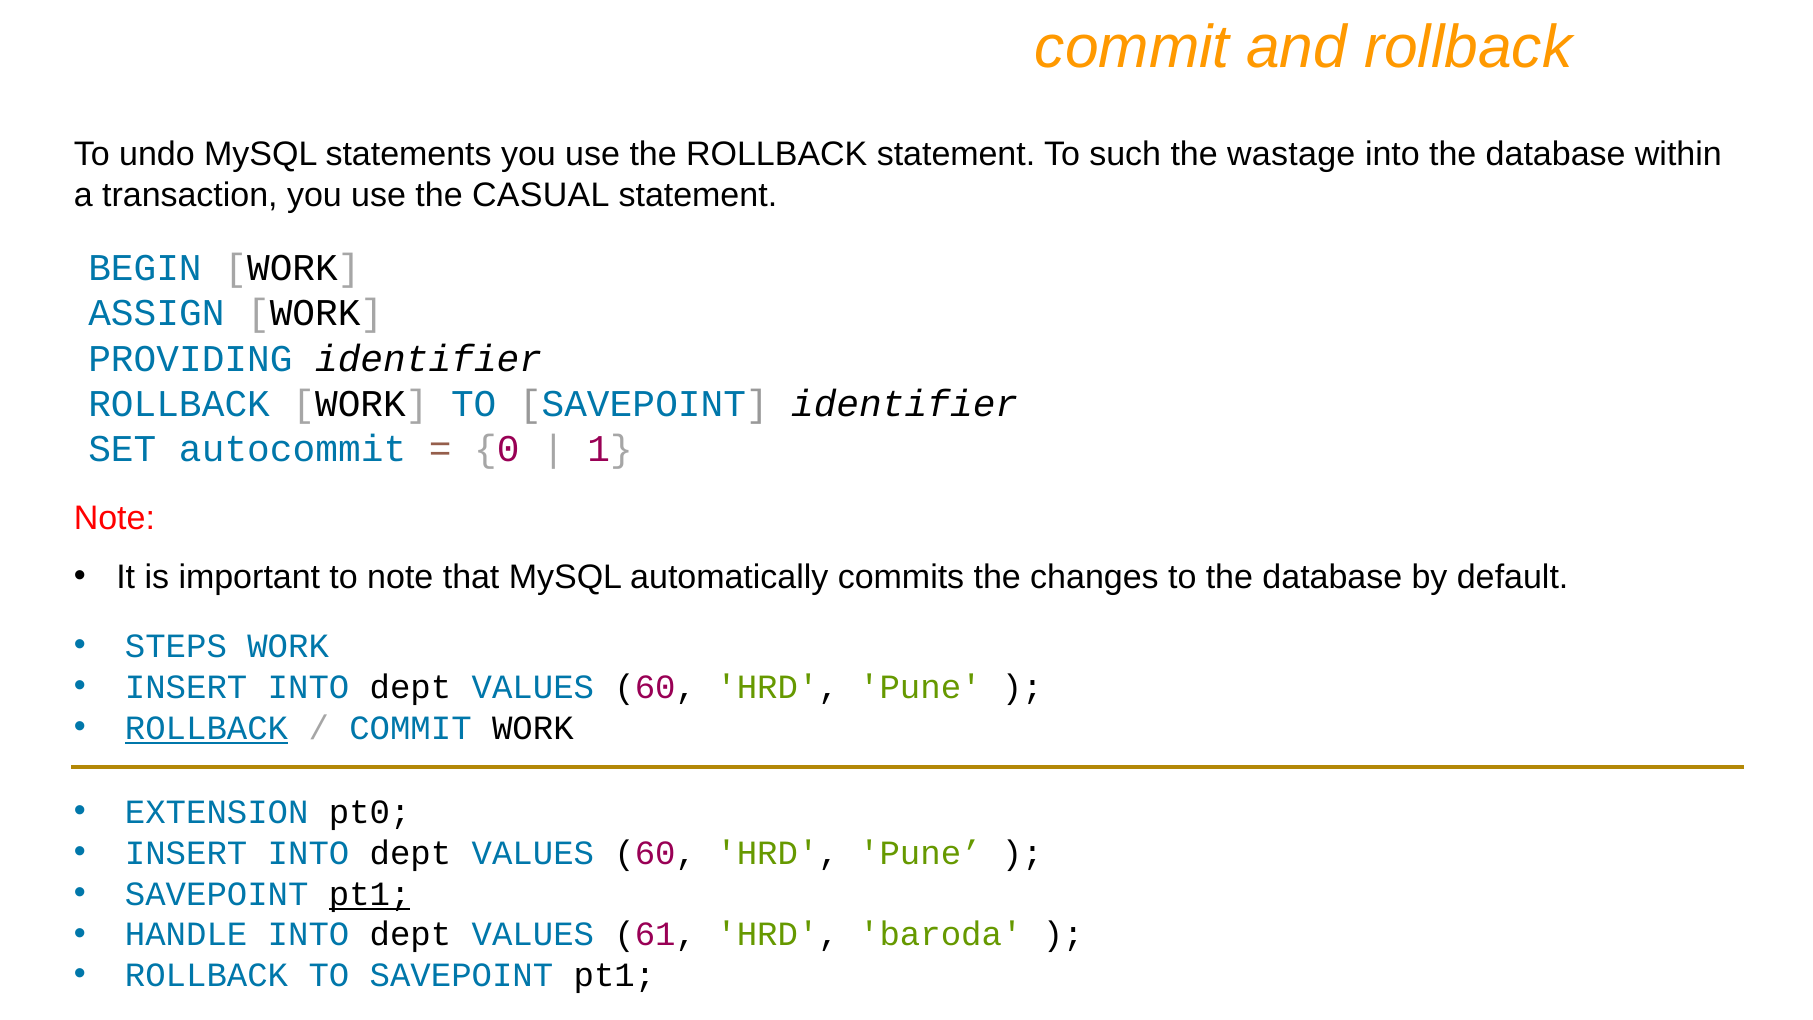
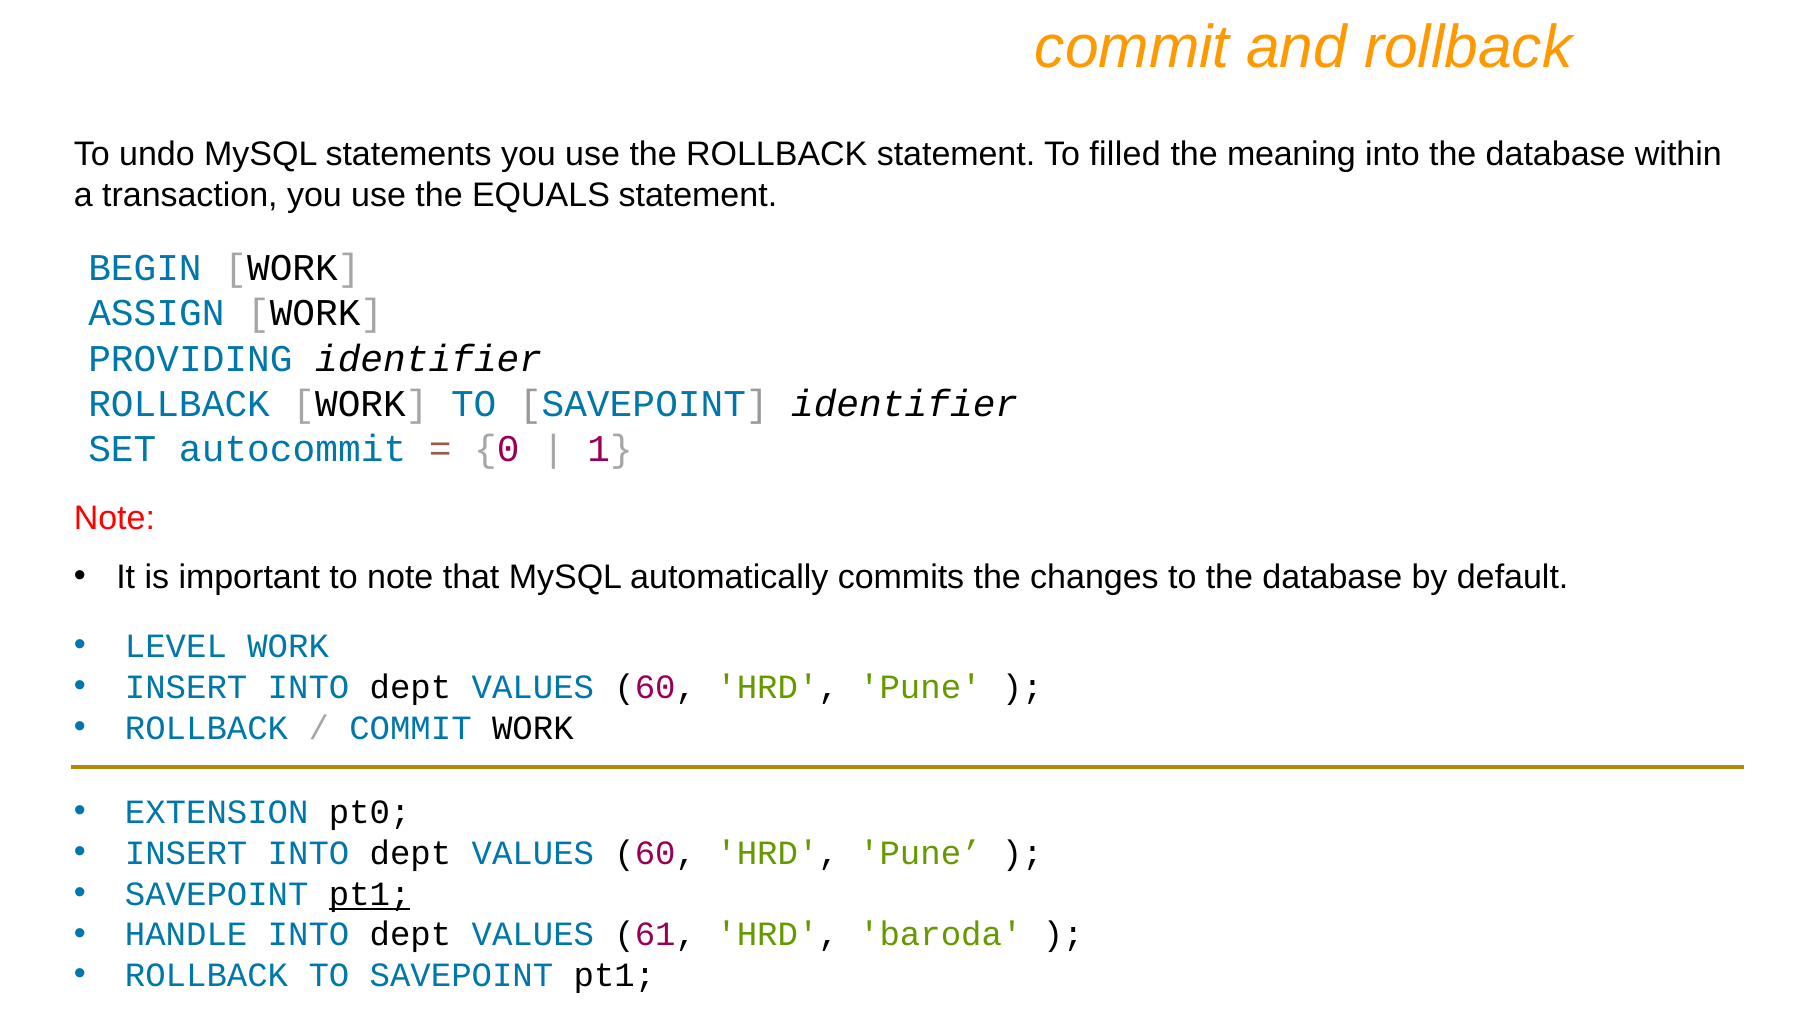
such: such -> filled (1125, 154)
wastage: wastage -> meaning (1292, 154)
CASUAL: CASUAL -> EQUALS (541, 195)
STEPS: STEPS -> LEVEL (176, 646)
ROLLBACK underline: present -> none (207, 728)
